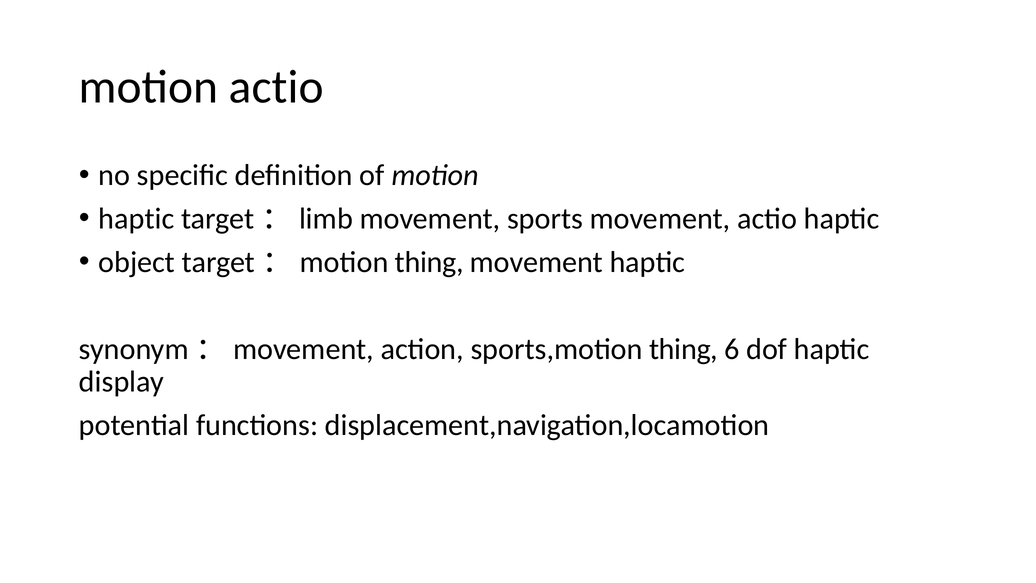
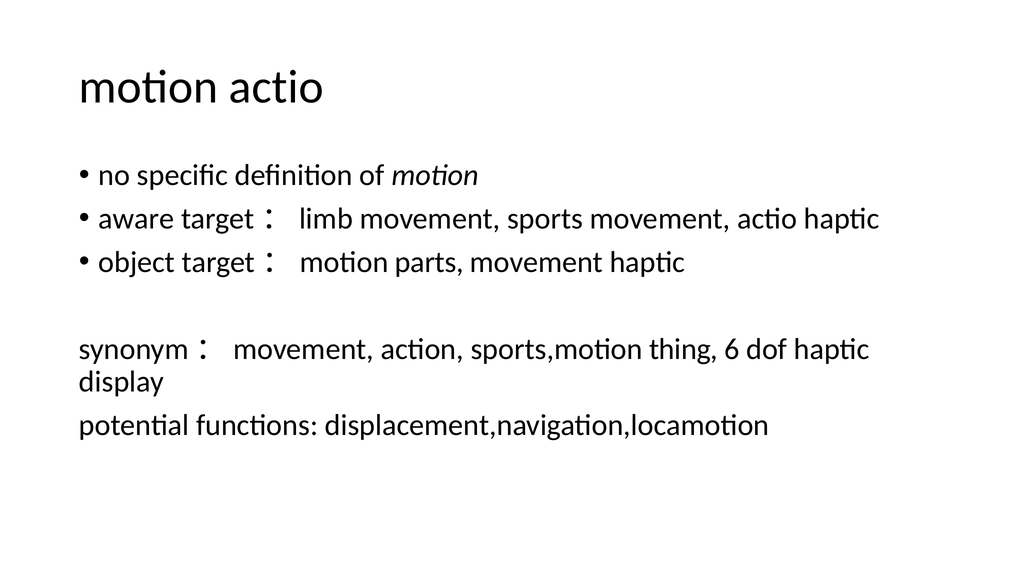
haptic: haptic -> aware (136, 219)
target：motion thing: thing -> parts (429, 262)
